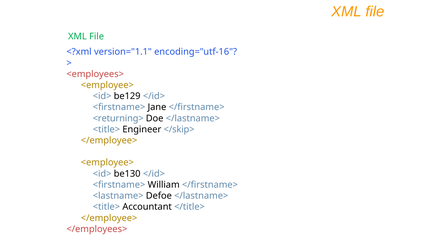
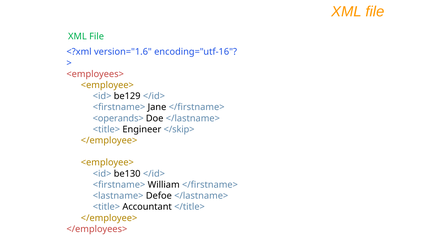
version="1.1: version="1.1 -> version="1.6 (123, 52)
<returning>: <returning> -> <operands> (118, 118)
